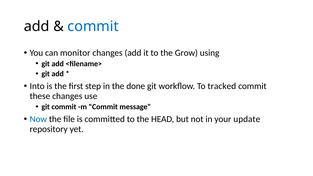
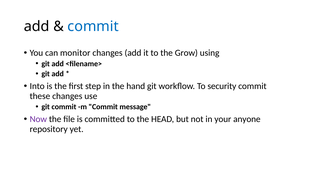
done: done -> hand (136, 86)
tracked: tracked -> security (222, 86)
Now colour: blue -> purple (38, 119)
update: update -> anyone (247, 119)
